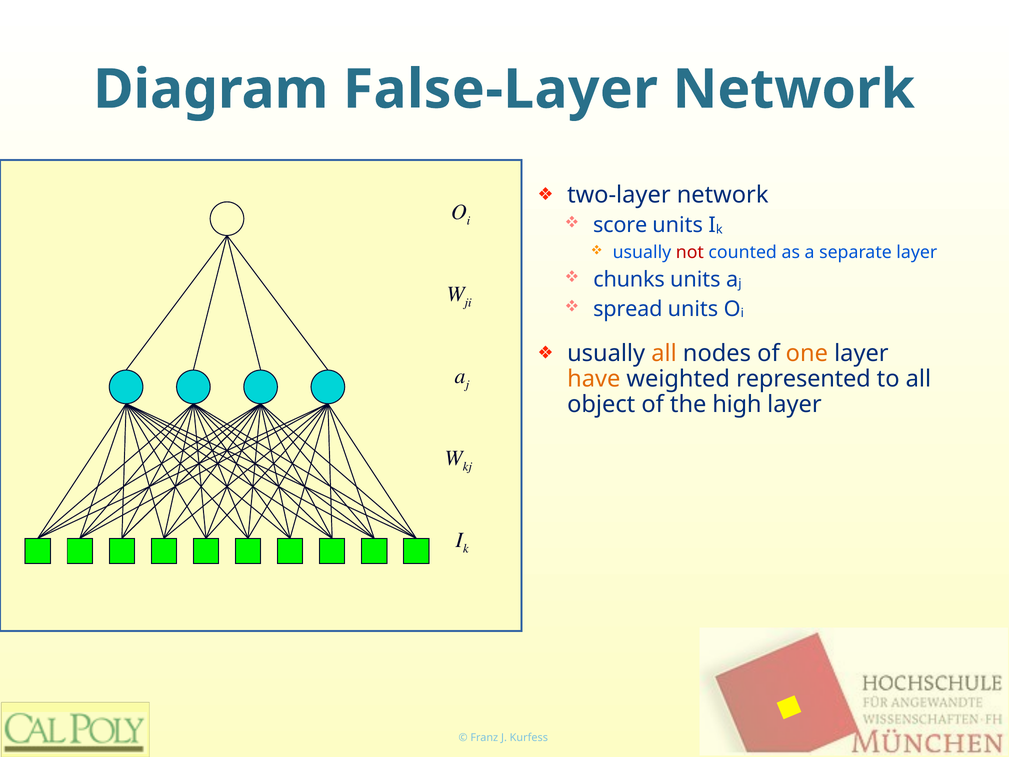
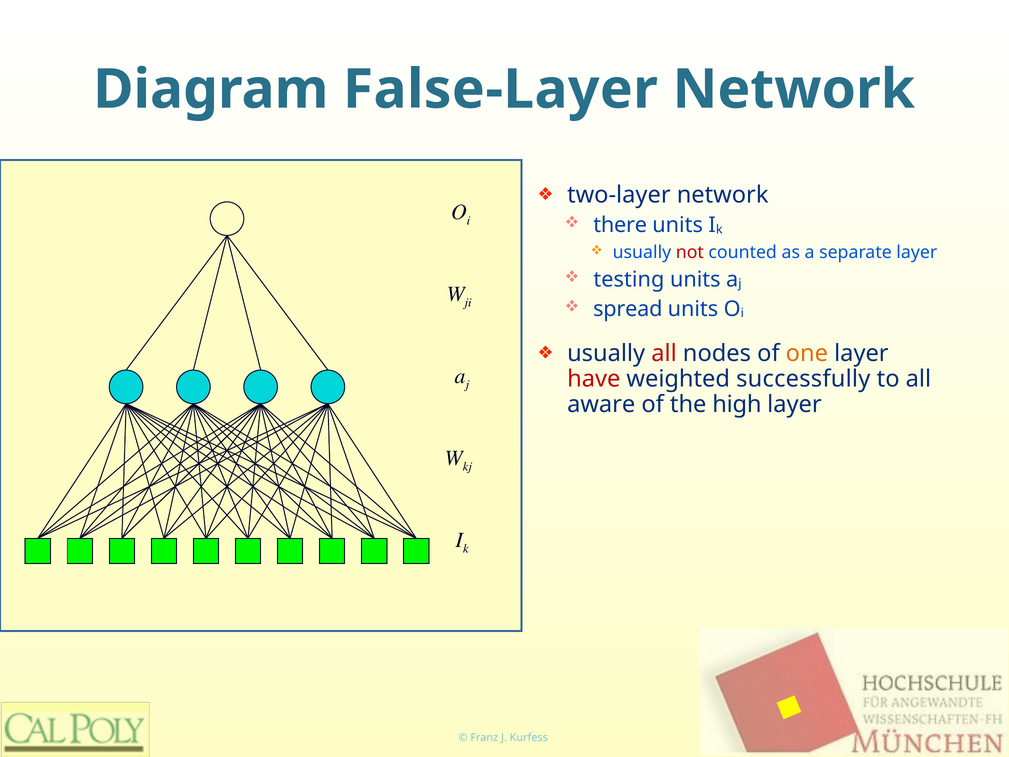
score: score -> there (620, 225)
chunks: chunks -> testing (629, 280)
all colour: orange -> red (664, 353)
have colour: orange -> red (594, 379)
represented: represented -> successfully (803, 379)
object: object -> aware (601, 404)
